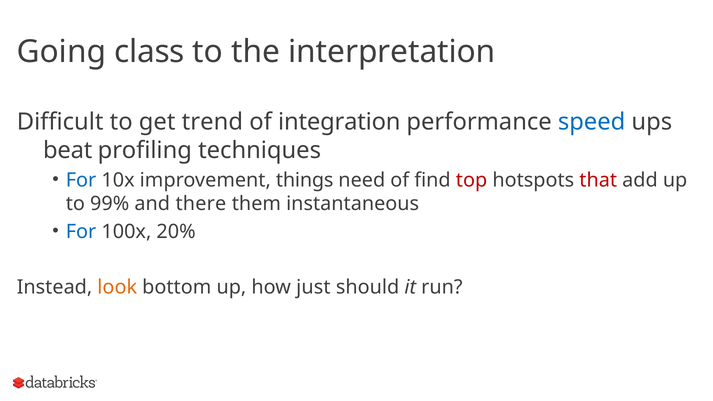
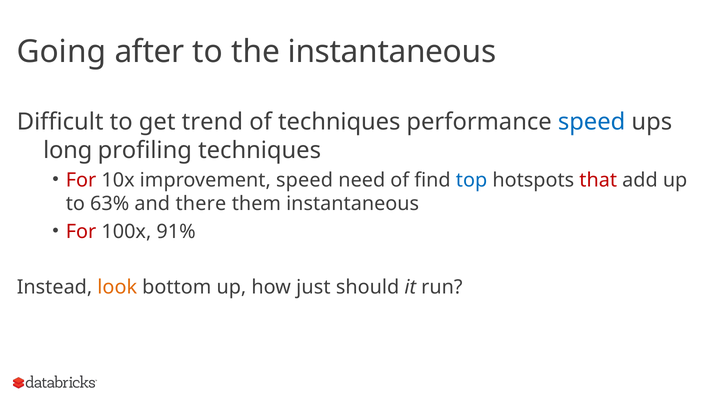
class: class -> after (149, 52)
the interpretation: interpretation -> instantaneous (392, 52)
of integration: integration -> techniques (339, 122)
beat: beat -> long (68, 150)
For colour: blue -> red (81, 180)
improvement things: things -> speed (305, 180)
top colour: red -> blue (472, 180)
99%: 99% -> 63% (110, 204)
For colour: blue -> red (81, 232)
20%: 20% -> 91% (176, 232)
